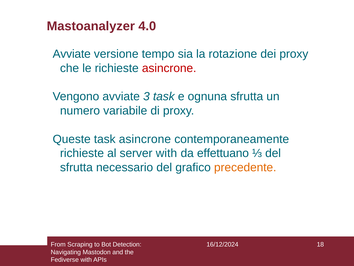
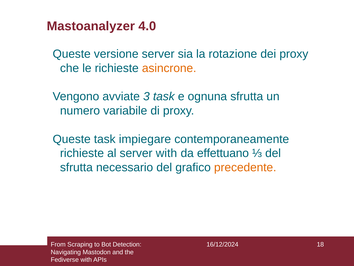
Avviate: Avviate -> Queste (72, 54)
versione tempo: tempo -> server (158, 54)
asincrone colour: red -> orange (169, 68)
task asincrone: asincrone -> impiegare (145, 139)
